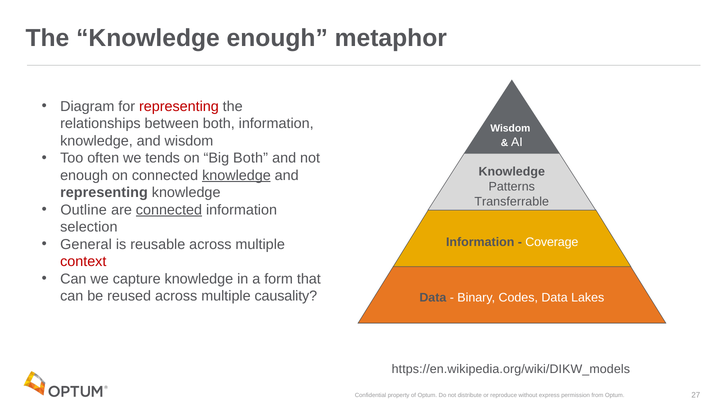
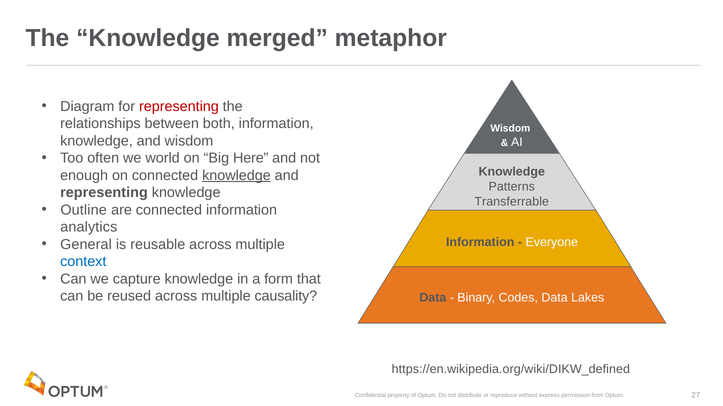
Knowledge enough: enough -> merged (277, 38)
tends: tends -> world (163, 158)
Big Both: Both -> Here (251, 158)
connected underline: present -> none (169, 210)
selection: selection -> analytics (89, 228)
Coverage: Coverage -> Everyone (552, 242)
context colour: red -> blue (83, 262)
https://en.wikipedia.org/wiki/DIKW_models: https://en.wikipedia.org/wiki/DIKW_models -> https://en.wikipedia.org/wiki/DIKW_defined (511, 370)
